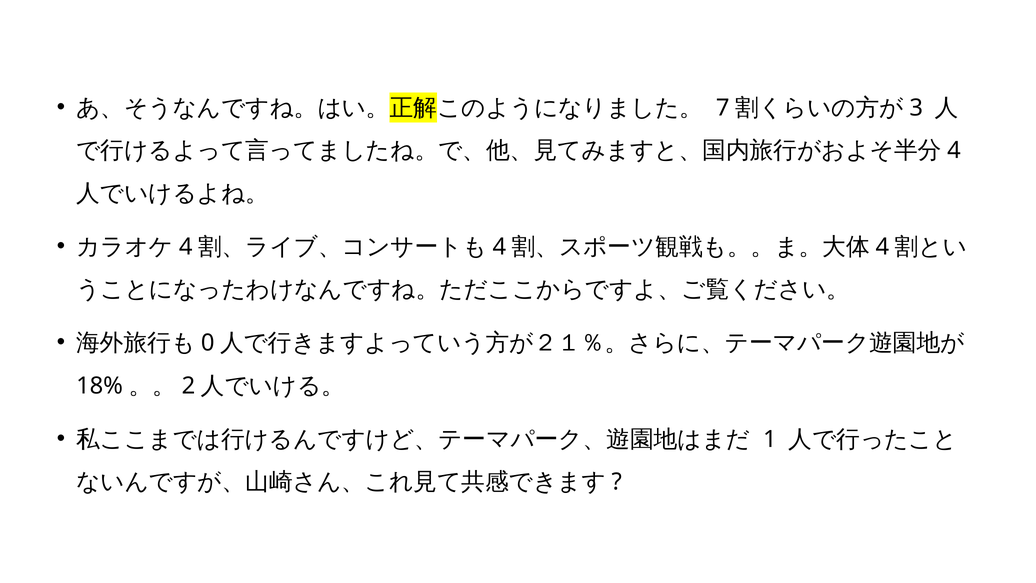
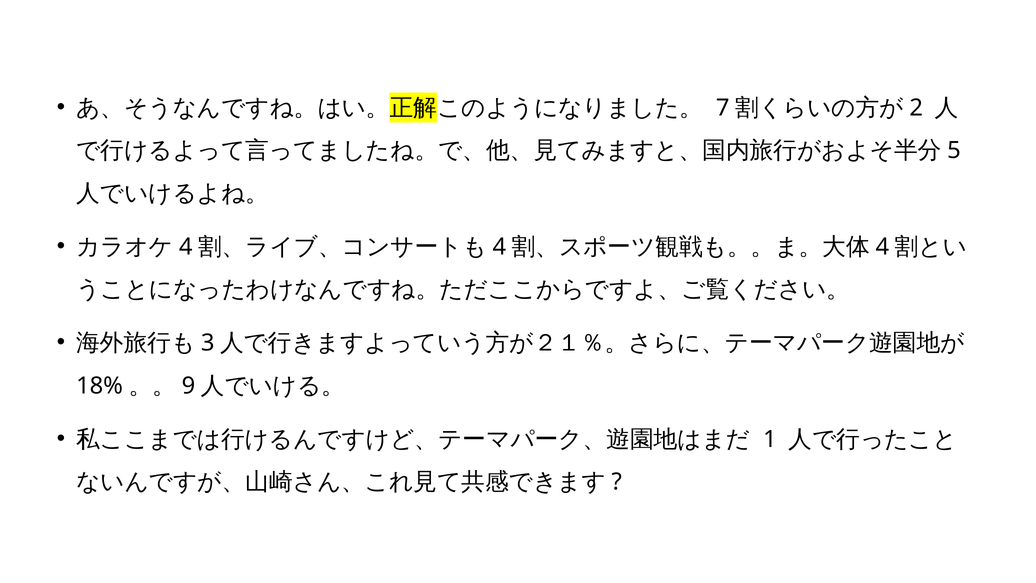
3: 3 -> 2 (916, 108)
4: 4 -> 5 (954, 150)
0: 0 -> 3 (208, 343)
2: 2 -> 9 (188, 385)
